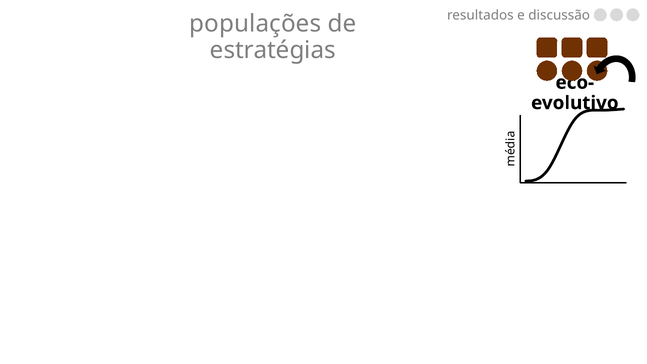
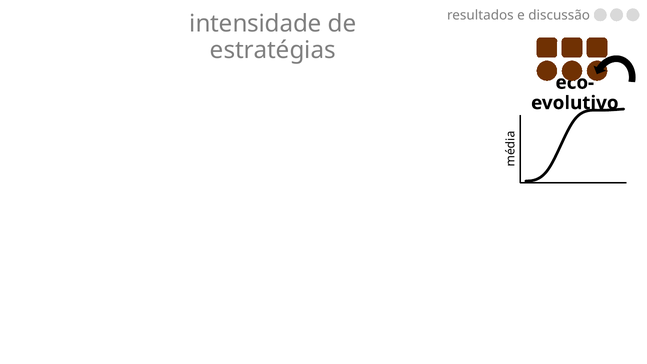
populações: populações -> intensidade (256, 24)
